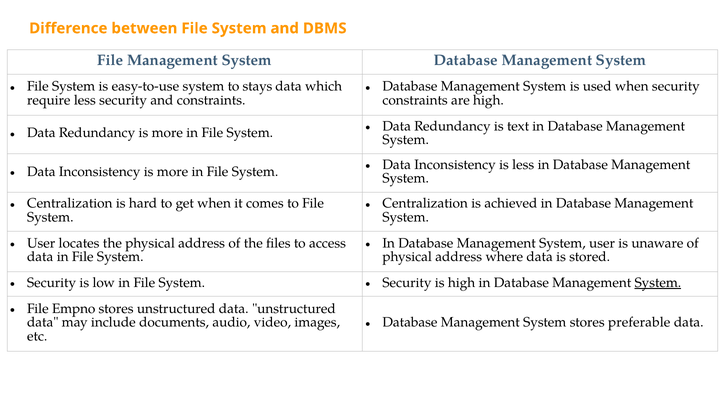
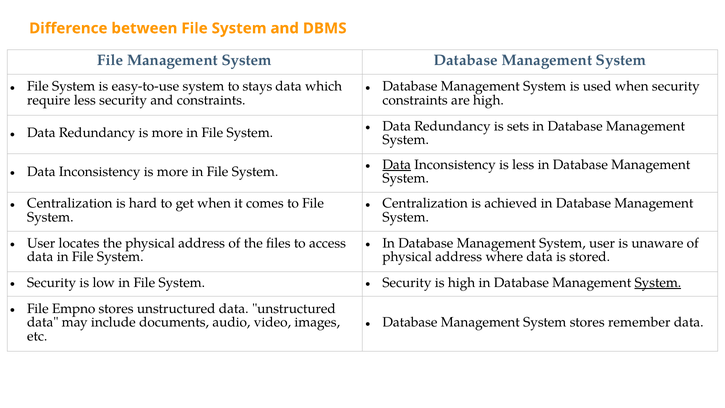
text: text -> sets (518, 126)
Data underline: none -> present (397, 165)
preferable: preferable -> remember (639, 322)
